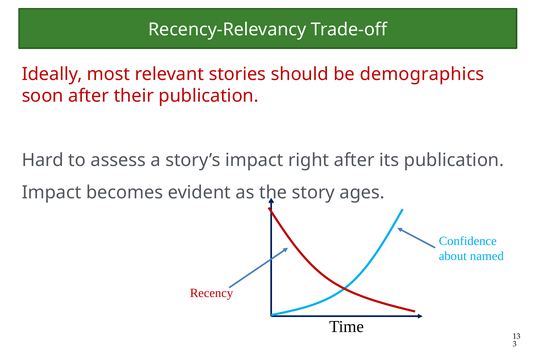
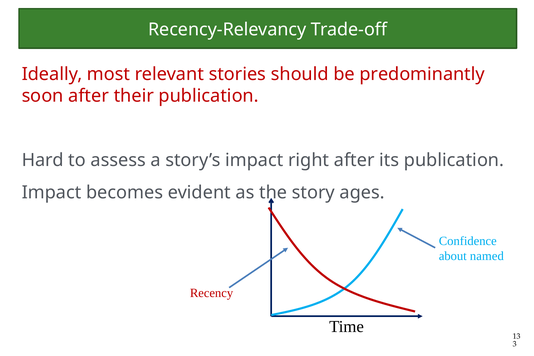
demographics: demographics -> predominantly (422, 74)
